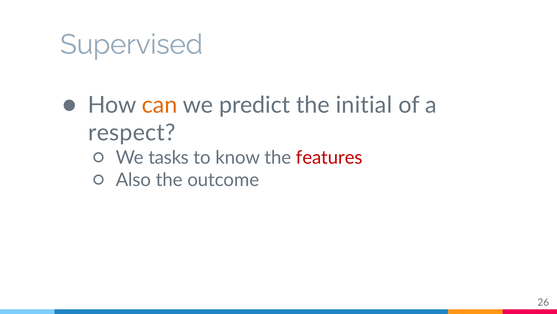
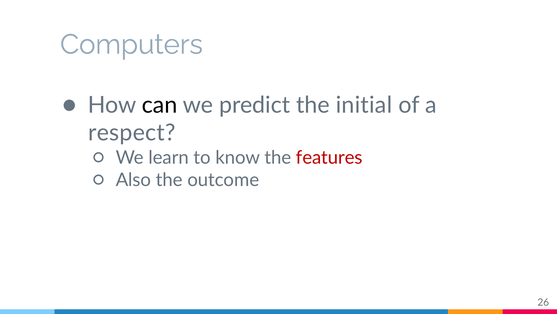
Supervised: Supervised -> Computers (131, 44)
can colour: orange -> black (160, 105)
tasks: tasks -> learn (169, 157)
